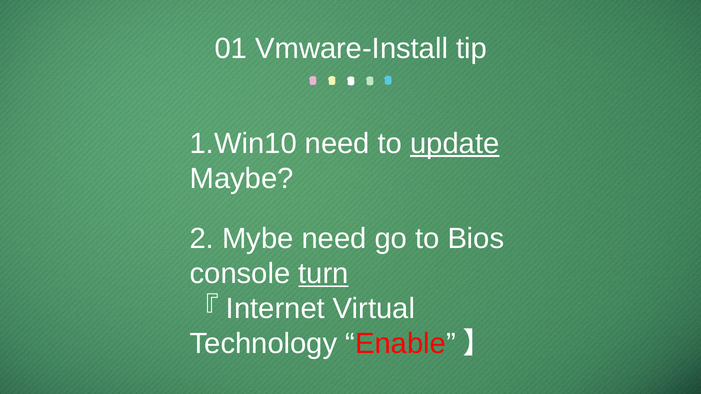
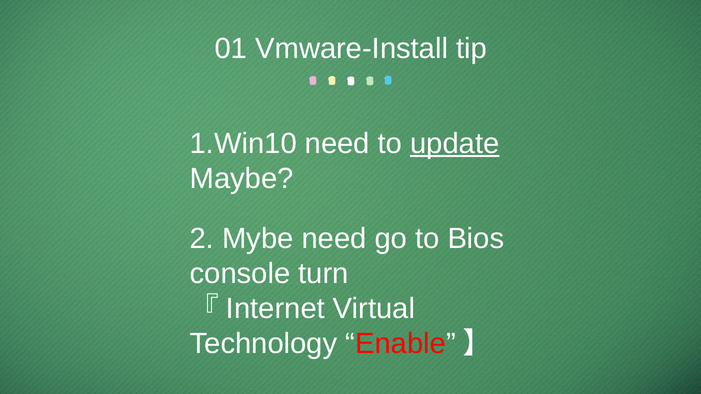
turn underline: present -> none (324, 274)
